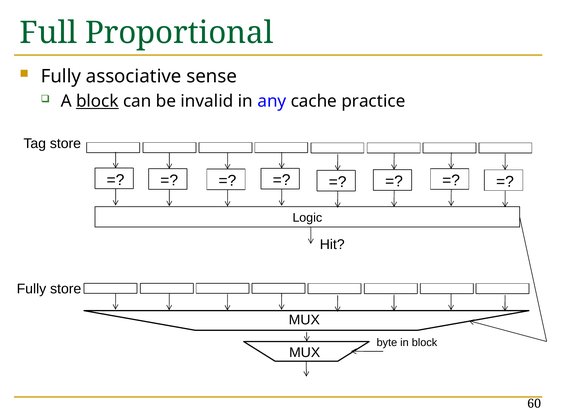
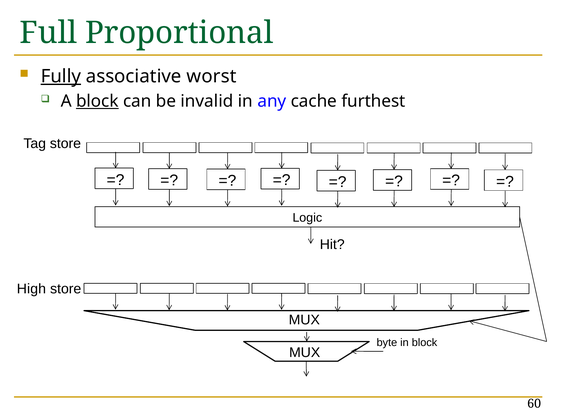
Fully underline: none -> present (61, 76)
sense: sense -> worst (212, 76)
practice: practice -> furthest (373, 101)
Fully: Fully -> High (31, 289)
